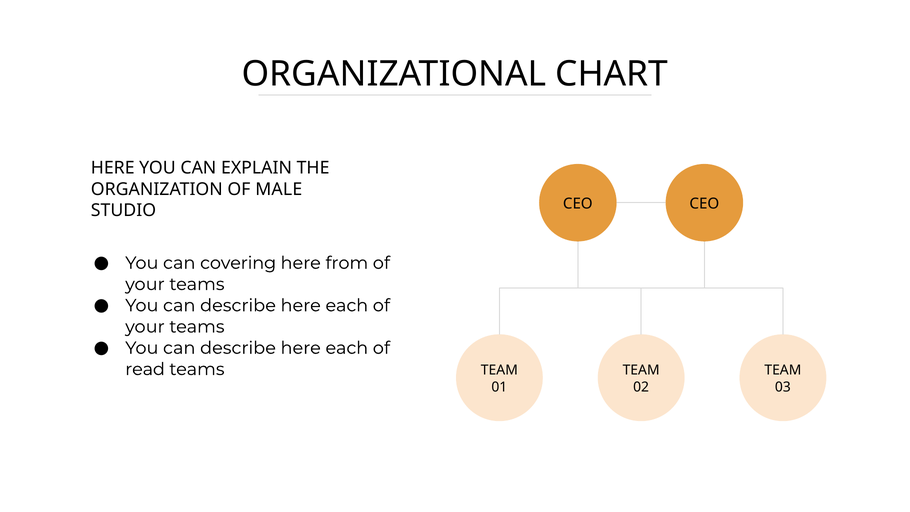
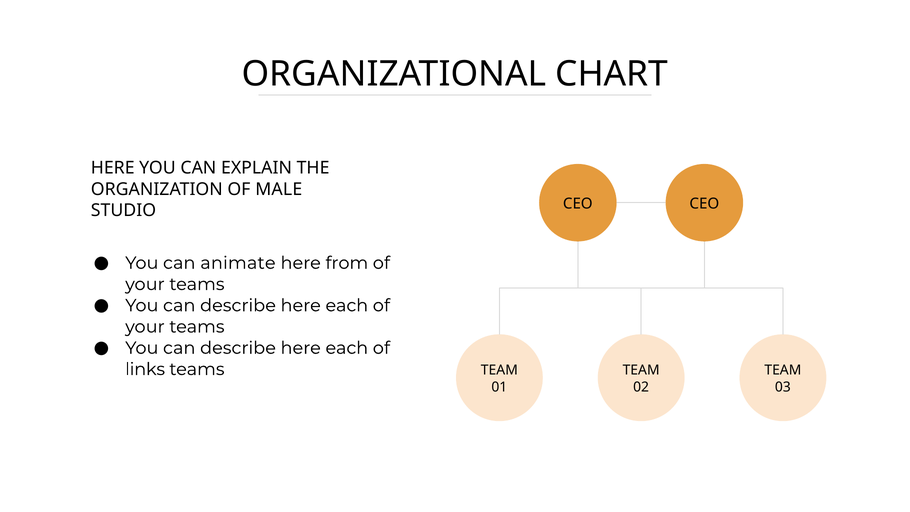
covering: covering -> animate (238, 263)
read: read -> links (145, 369)
